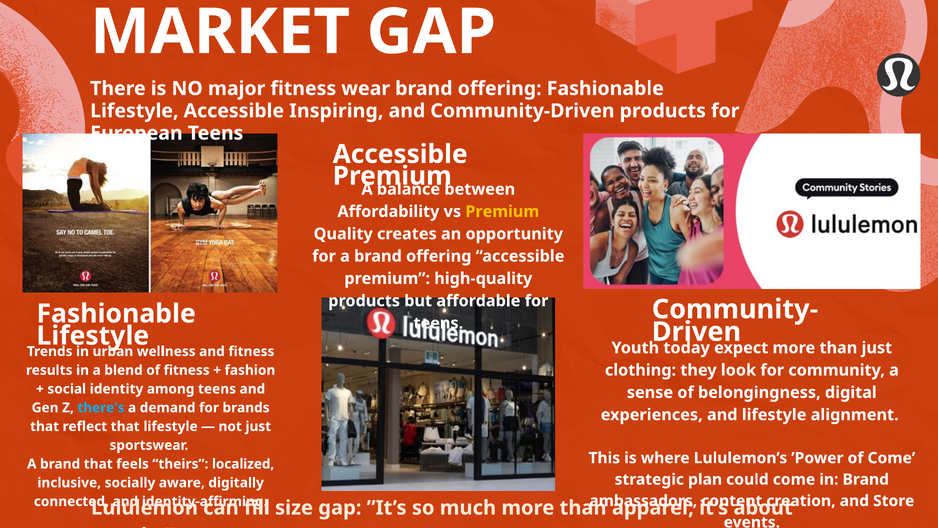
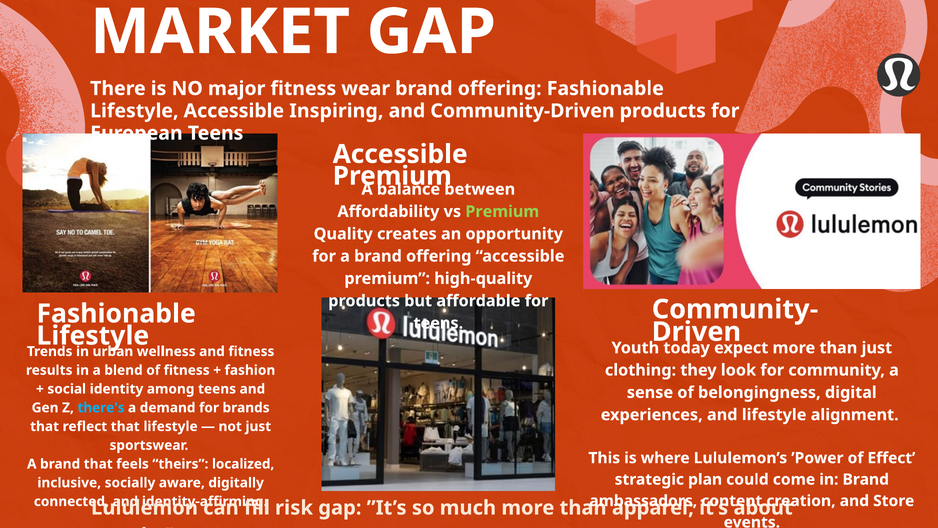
Premium colour: yellow -> light green (502, 211)
of Come: Come -> Effect (891, 458)
size: size -> risk (294, 508)
